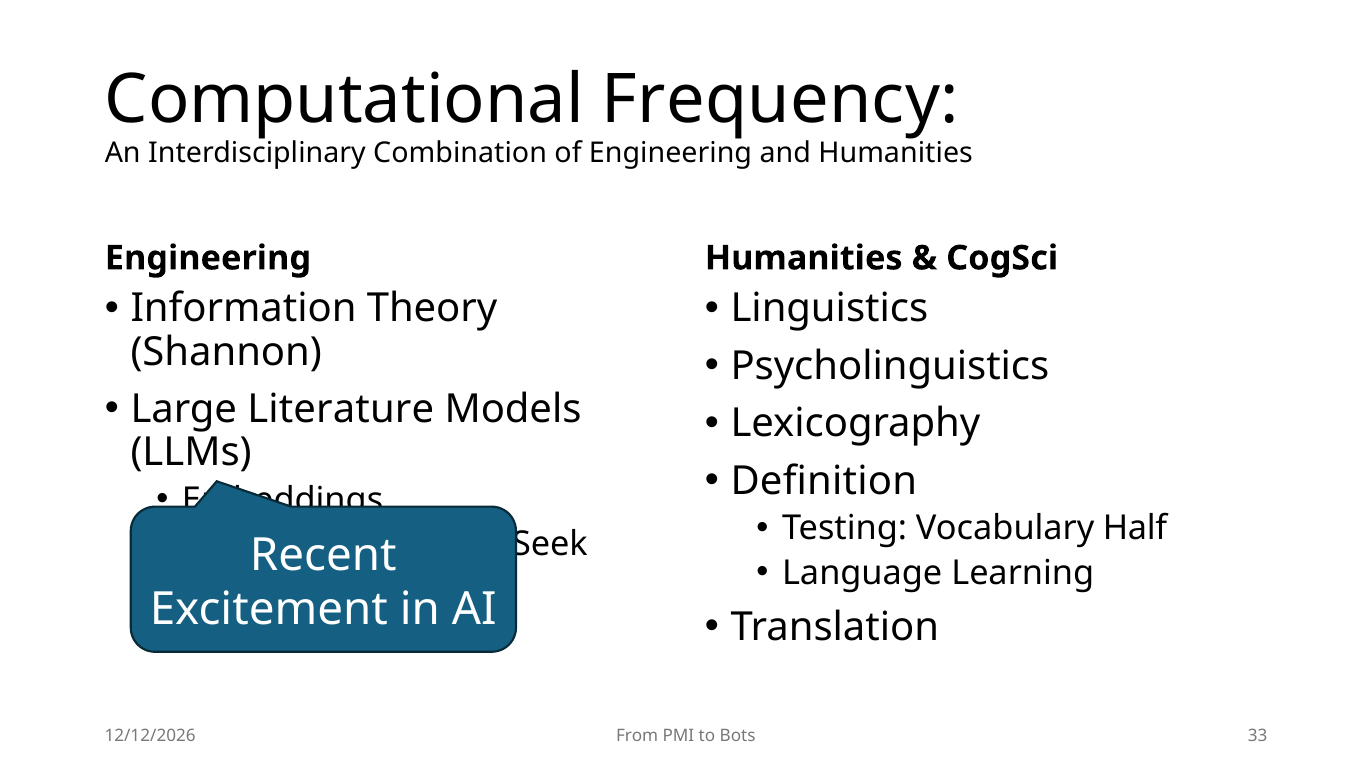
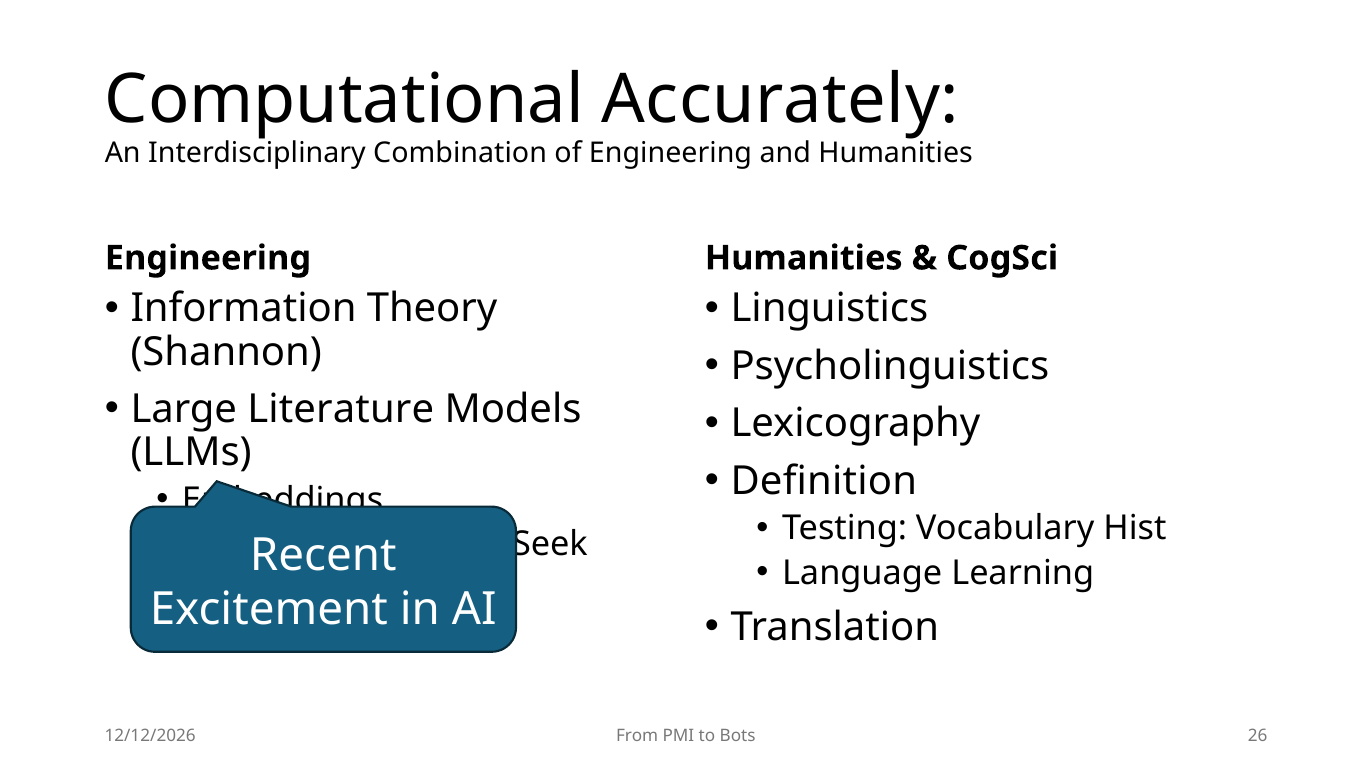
Frequency: Frequency -> Accurately (780, 100)
Half: Half -> Hist (1135, 528)
33: 33 -> 26 (1258, 736)
